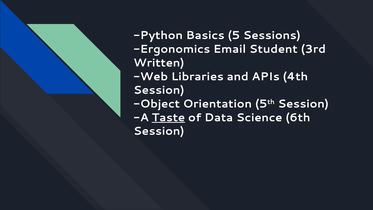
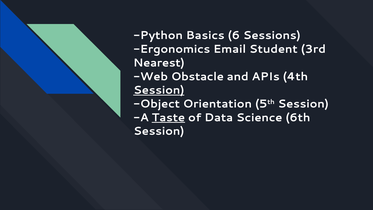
5: 5 -> 6 (234, 35)
Written: Written -> Nearest (159, 63)
Libraries: Libraries -> Obstacle (197, 76)
Session underline: none -> present (159, 90)
